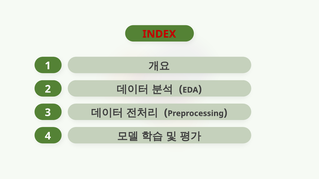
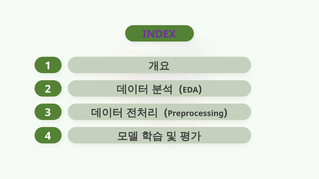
INDEX colour: red -> purple (159, 34)
